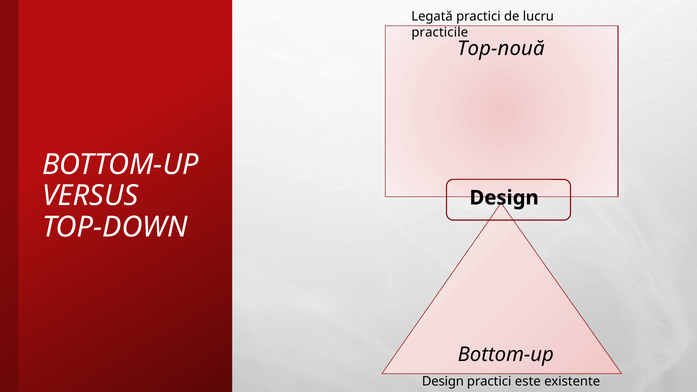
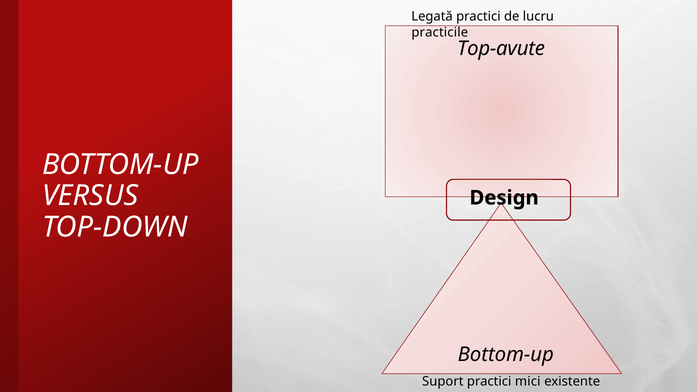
Top-nouă: Top-nouă -> Top-avute (501, 48)
Design: Design -> Suport (443, 381)
este: este -> mici (528, 381)
